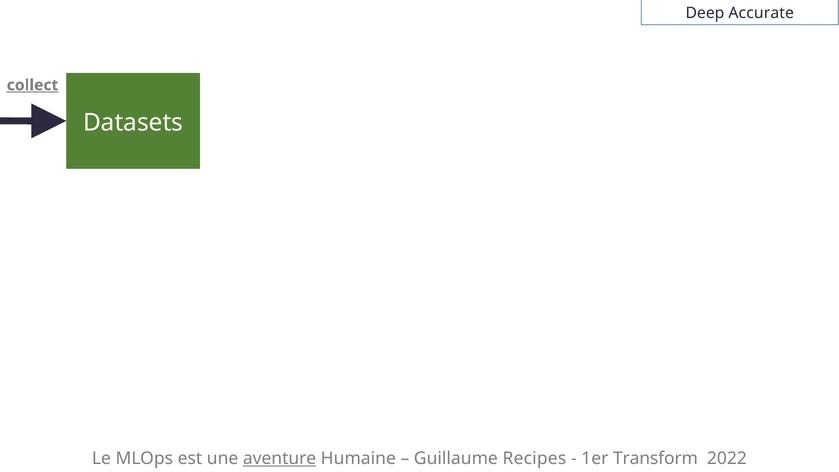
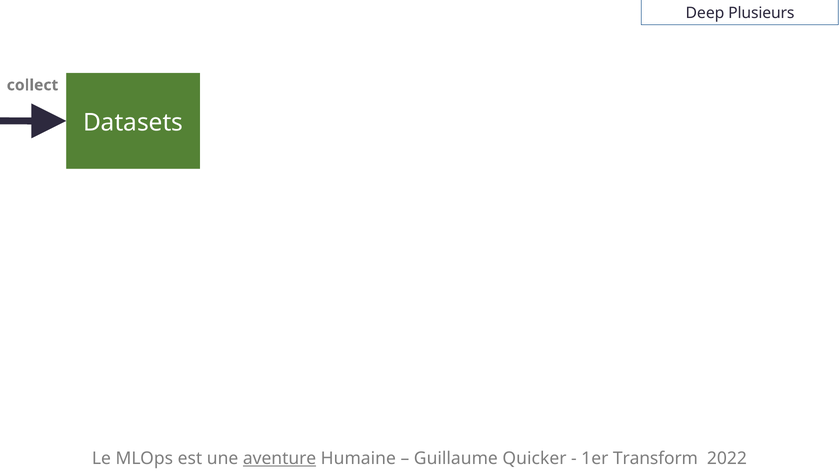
Accurate: Accurate -> Plusieurs (761, 13)
collect underline: present -> none (33, 85)
Recipes: Recipes -> Quicker (534, 458)
